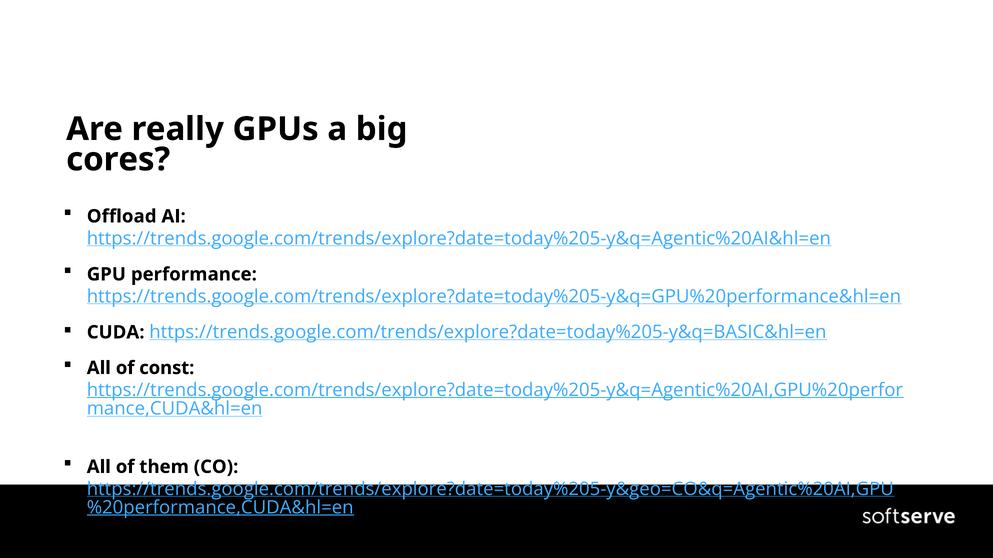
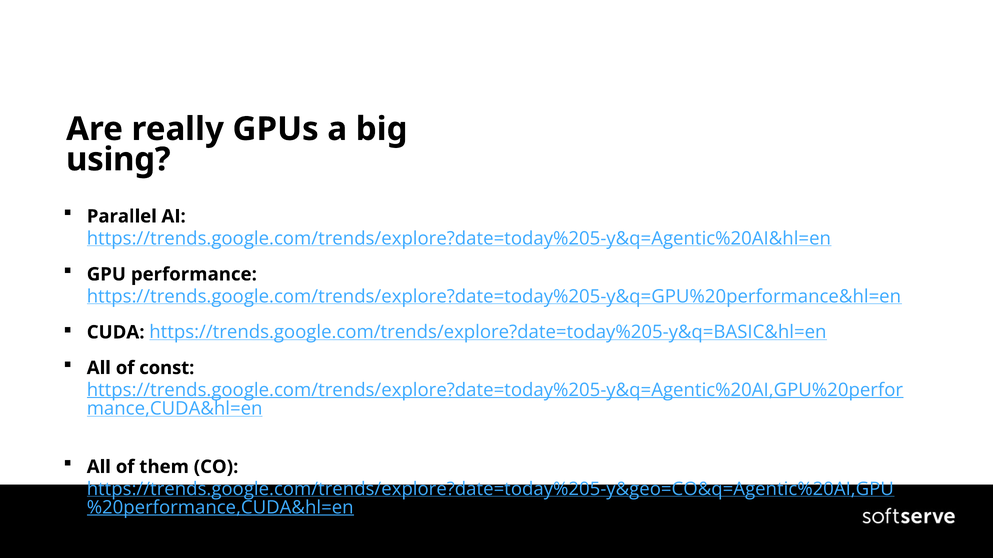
cores: cores -> using (118, 160)
Offload: Offload -> Parallel (122, 217)
